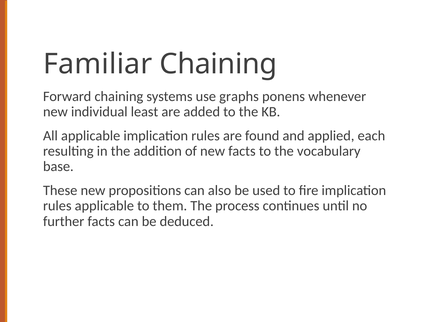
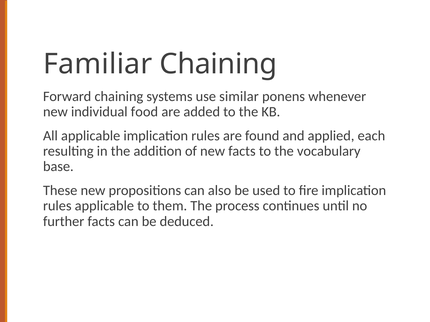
graphs: graphs -> similar (239, 97)
least: least -> food (144, 112)
